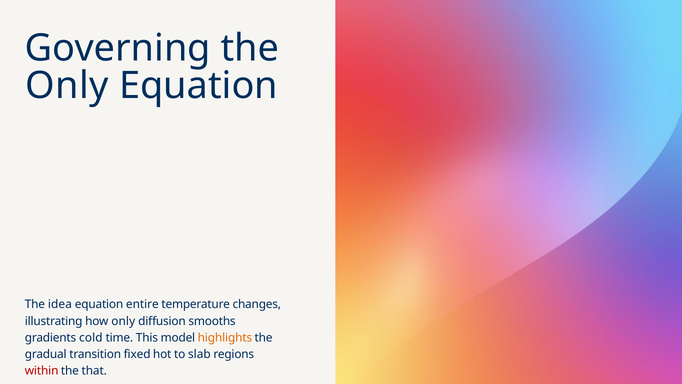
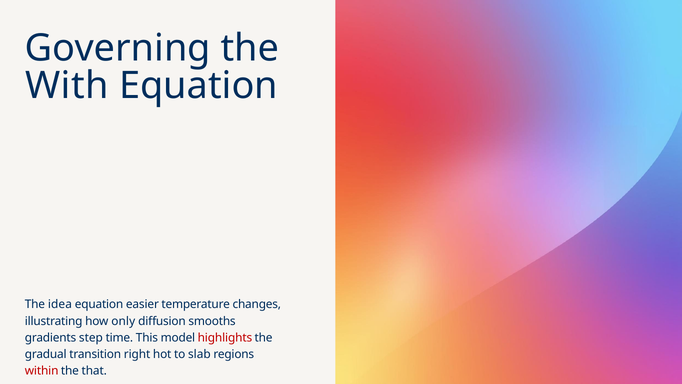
Only: Only -> With (67, 86)
entire: entire -> easier (142, 304)
cold: cold -> step (91, 337)
highlights colour: orange -> red (225, 337)
fixed: fixed -> right (137, 354)
